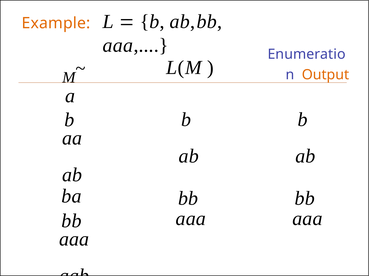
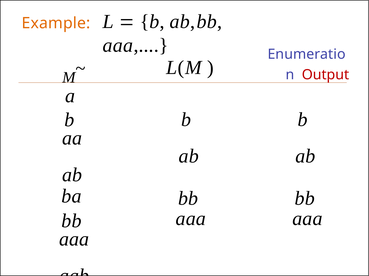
Output colour: orange -> red (326, 75)
